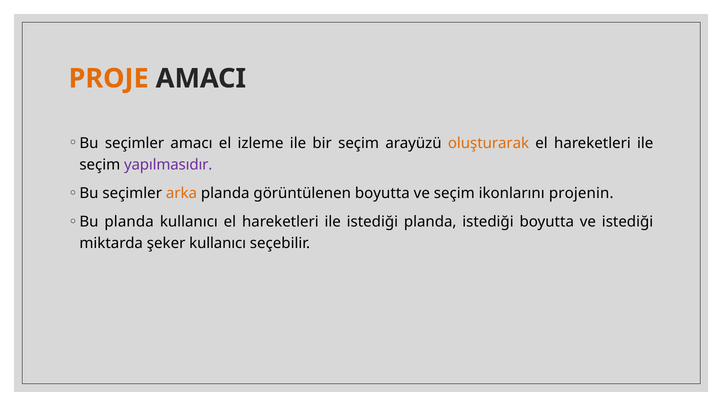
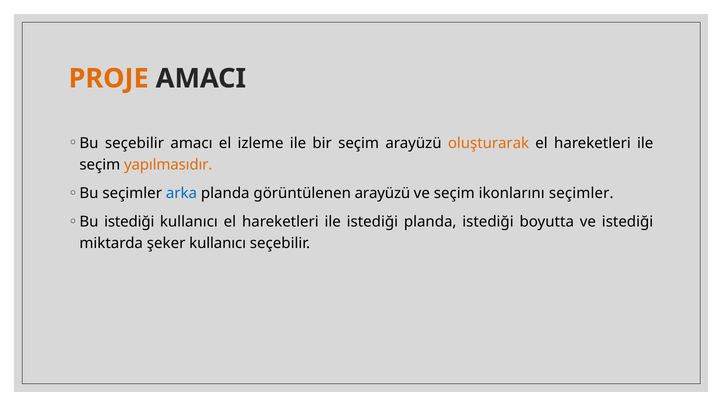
seçimler: seçimler -> seçebilir (134, 143)
yapılmasıdır colour: purple -> orange (168, 165)
arka colour: orange -> blue (181, 193)
görüntülenen boyutta: boyutta -> arayüzü (382, 193)
ikonlarını projenin: projenin -> seçimler (581, 193)
Bu planda: planda -> istediği (129, 222)
